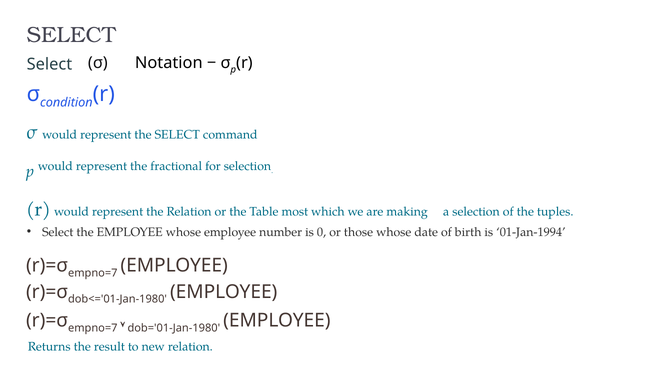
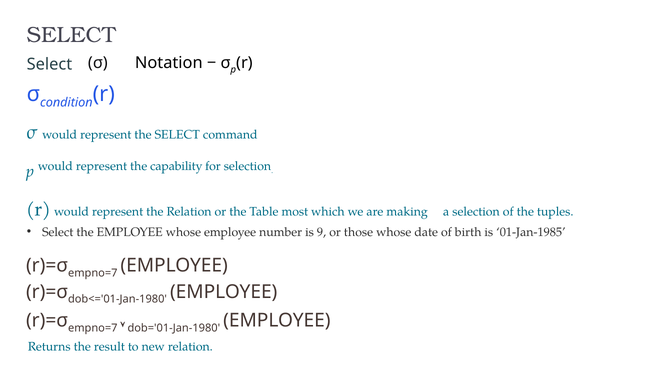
fractional: fractional -> capability (176, 166)
0: 0 -> 9 (322, 232)
01-Jan-1994: 01-Jan-1994 -> 01-Jan-1985 (531, 232)
